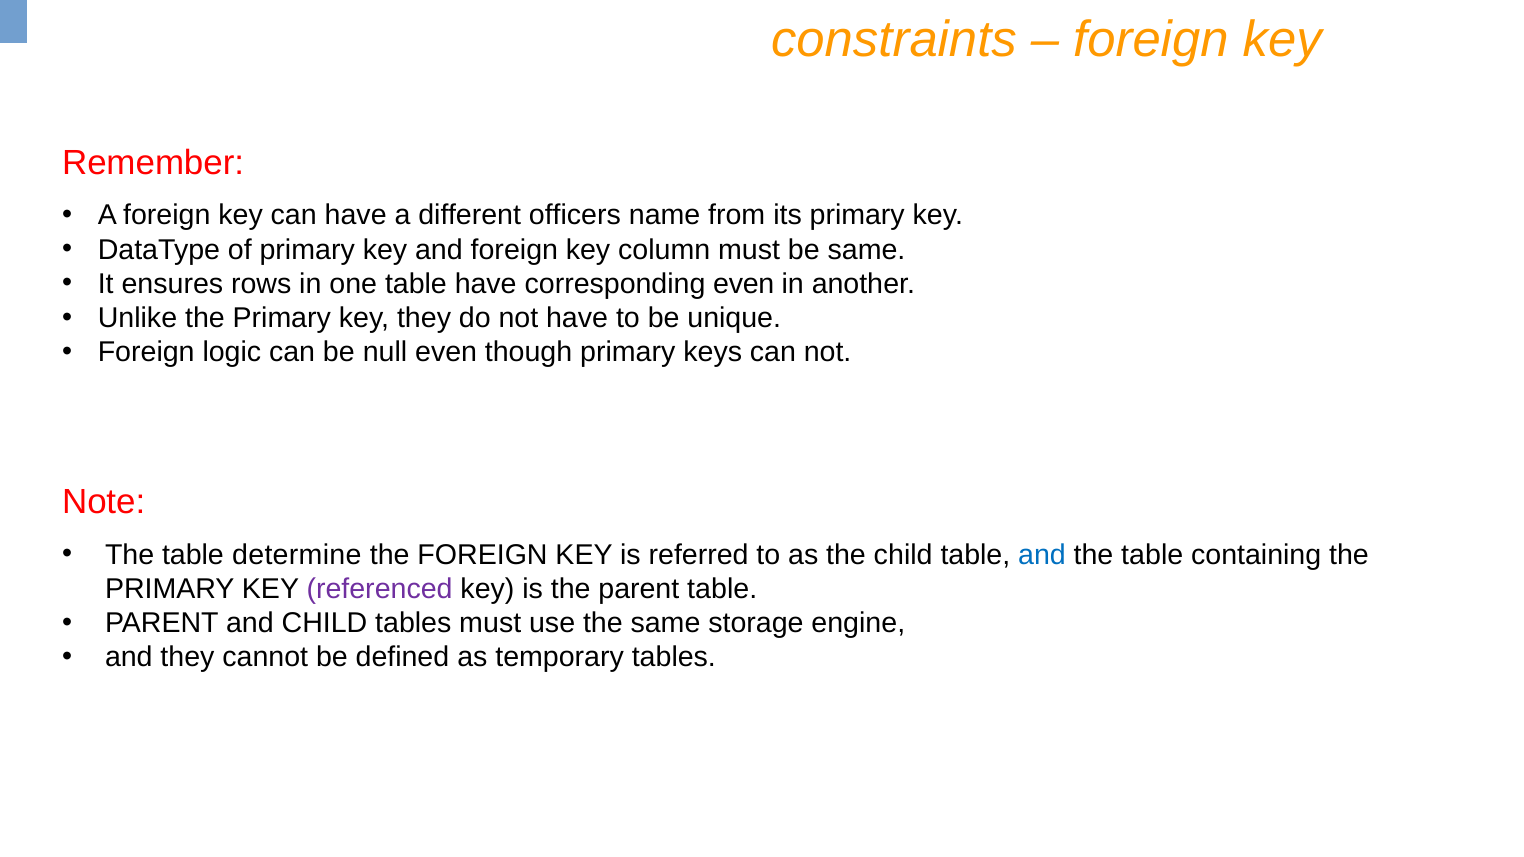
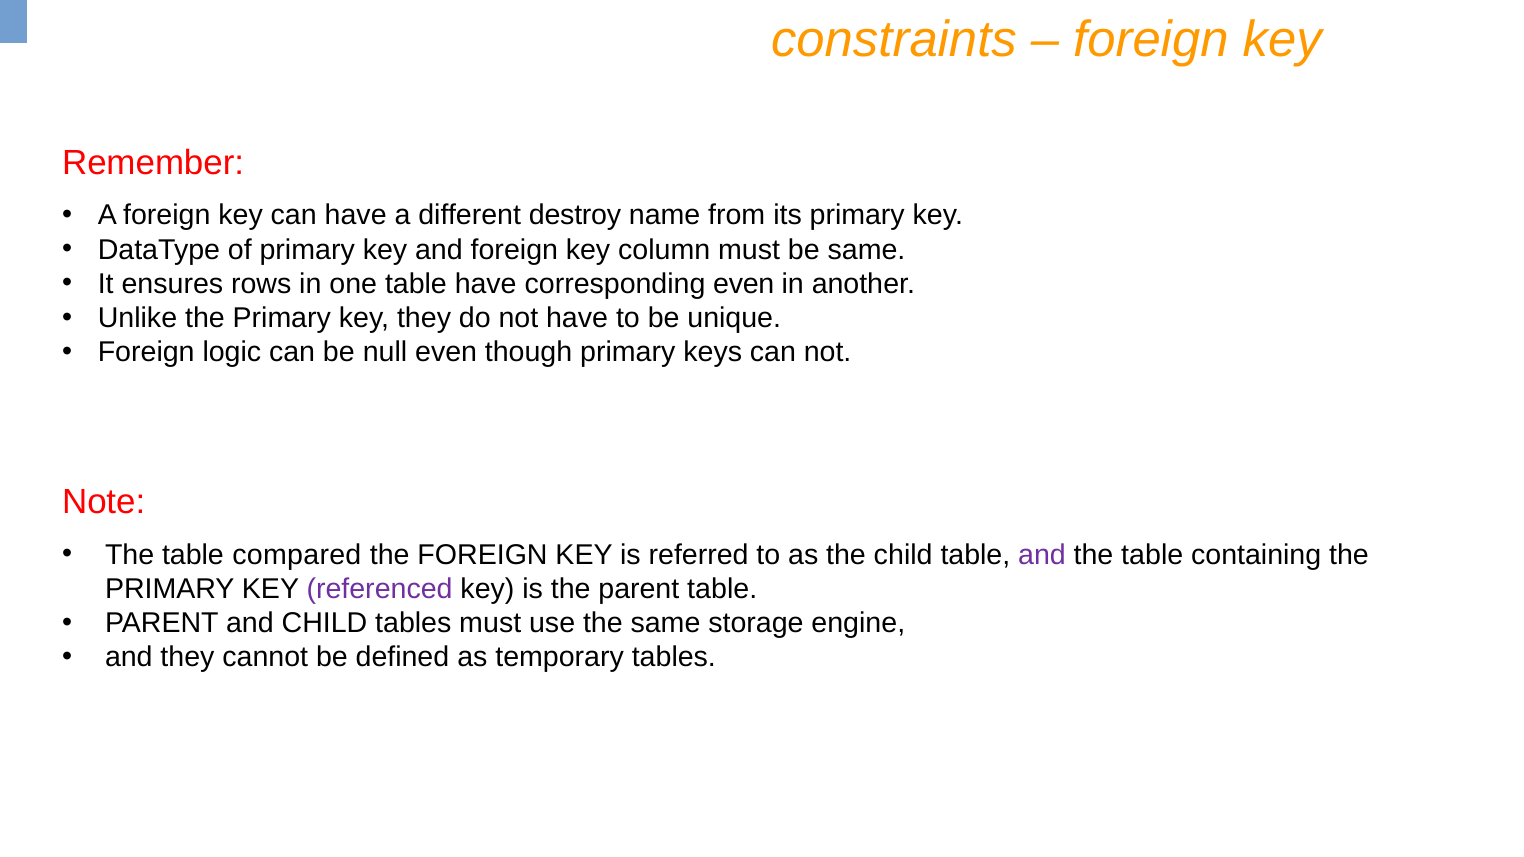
officers: officers -> destroy (575, 215)
determine: determine -> compared (297, 555)
and colour: blue -> purple (1042, 555)
